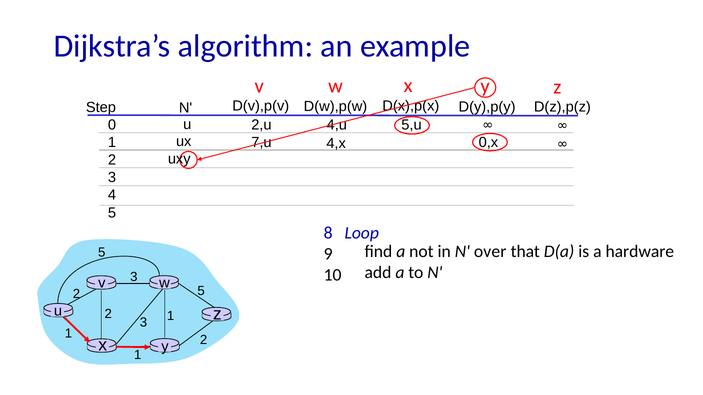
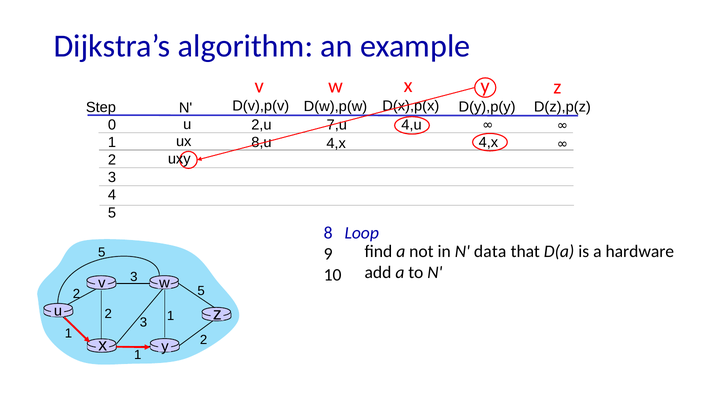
4,u: 4,u -> 7,u (337, 125)
5,u: 5,u -> 4,u (411, 125)
7,u: 7,u -> 8,u (261, 142)
0,x: 0,x -> 4,x (488, 143)
over: over -> data (490, 252)
